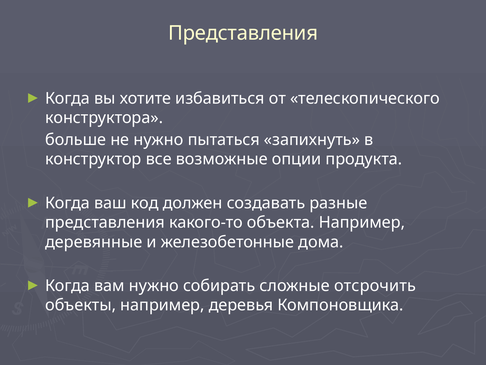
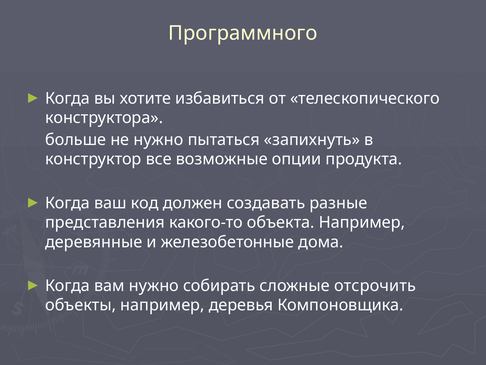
Представления: Представления -> Программного (243, 33)
